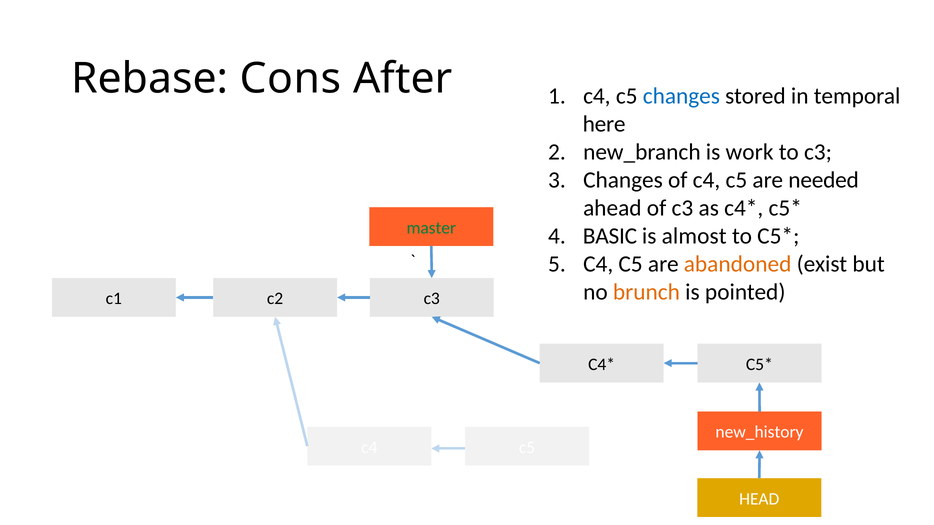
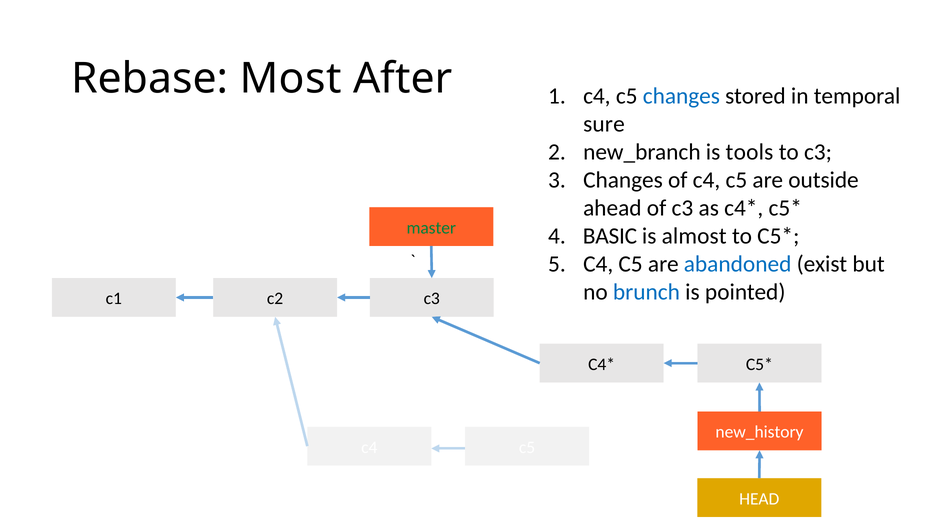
Cons: Cons -> Most (291, 78)
here: here -> sure (604, 124)
work: work -> tools (749, 152)
needed: needed -> outside (824, 180)
abandoned colour: orange -> blue (738, 264)
brunch colour: orange -> blue (646, 292)
